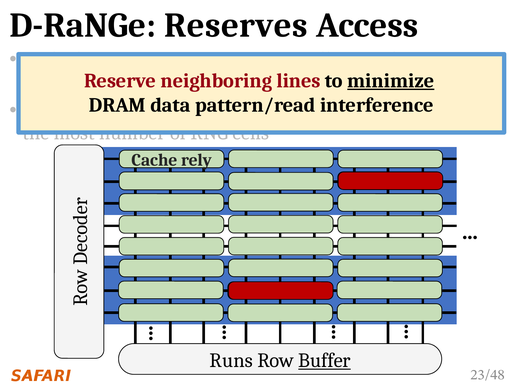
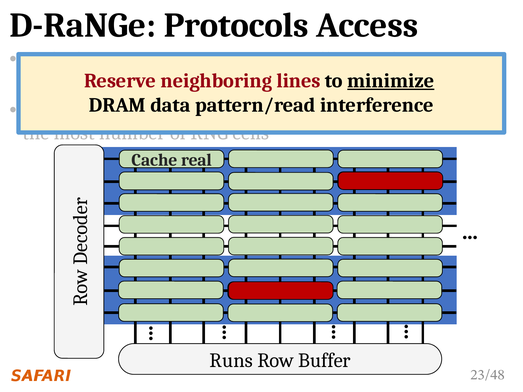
Reserves: Reserves -> Protocols (236, 25)
rely: rely -> real (197, 160)
Buffer underline: present -> none (324, 361)
